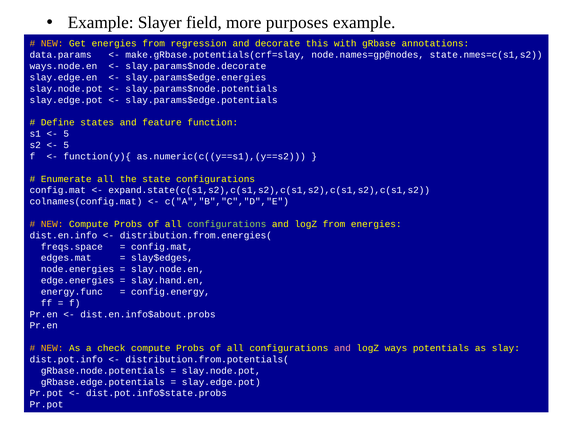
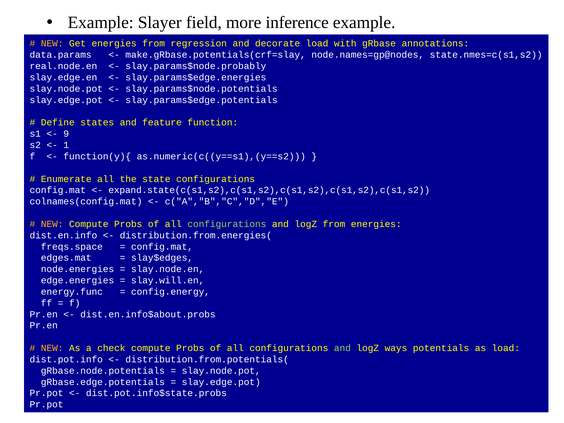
purposes: purposes -> inference (297, 23)
decorate this: this -> load (317, 44)
ways.node.en: ways.node.en -> real.node.en (63, 66)
slay.params$node.decorate: slay.params$node.decorate -> slay.params$node.probably (196, 66)
5: 5 -> 9 (66, 134)
5: 5 -> 1 (66, 145)
slay.hand.en: slay.hand.en -> slay.will.en (168, 280)
and colour: pink -> light green (342, 348)
as slay: slay -> load (506, 348)
